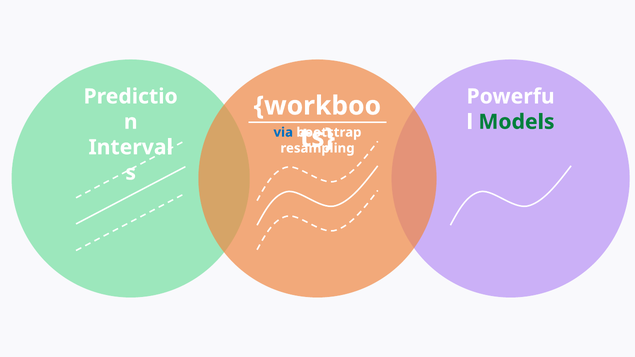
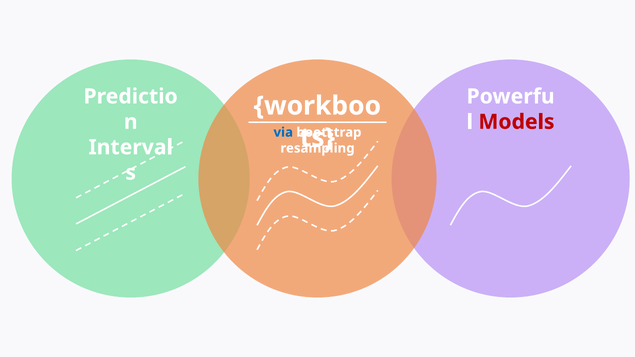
Models colour: green -> red (516, 122)
